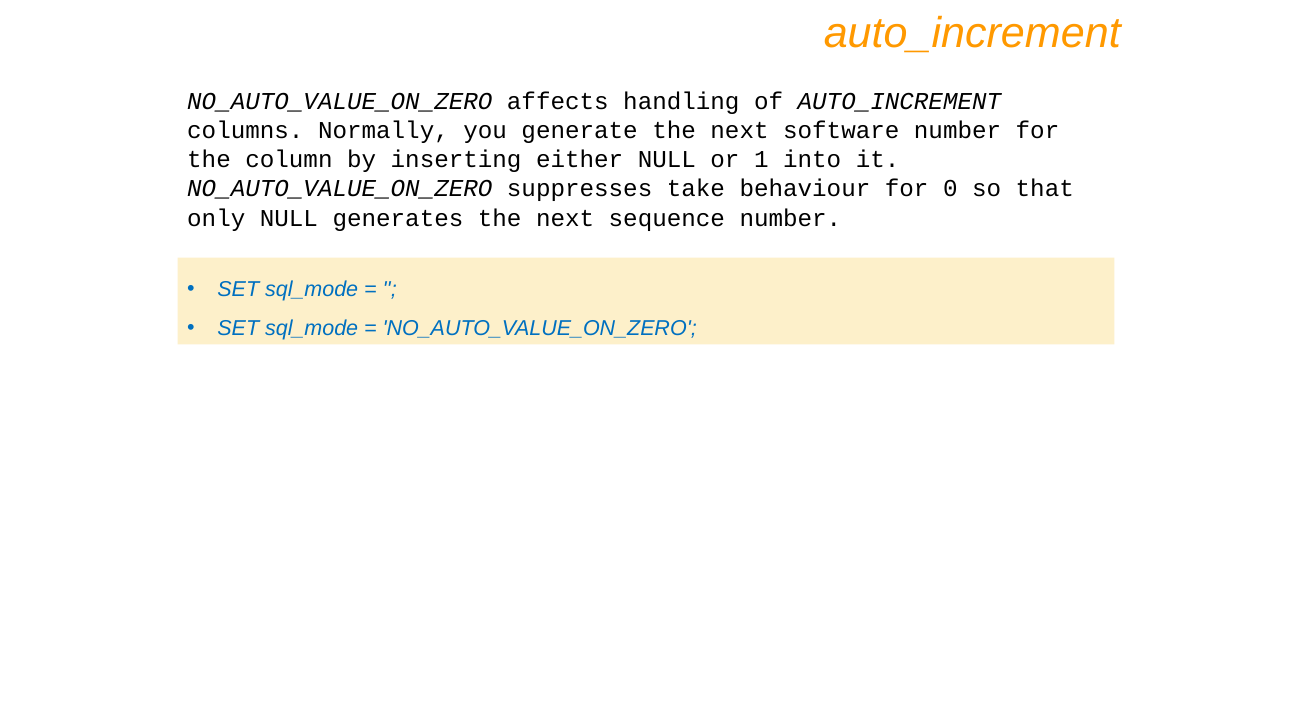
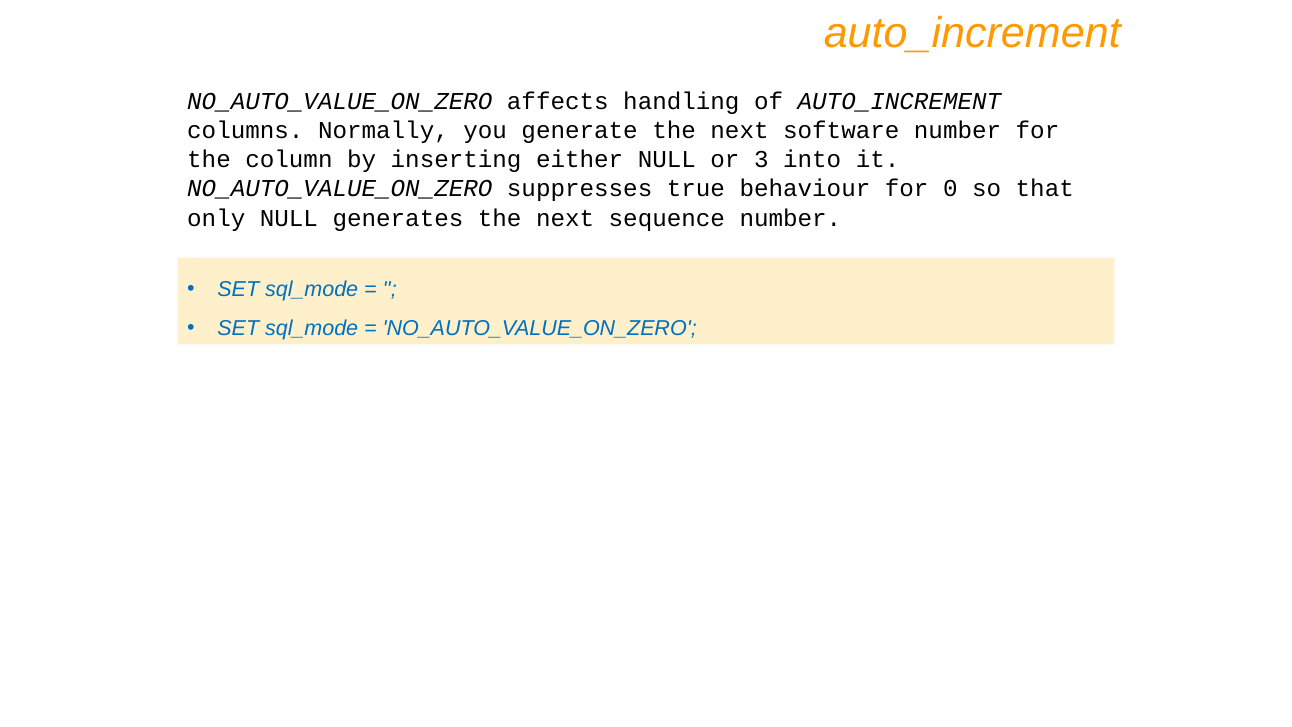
1: 1 -> 3 (761, 160)
take: take -> true (696, 189)
